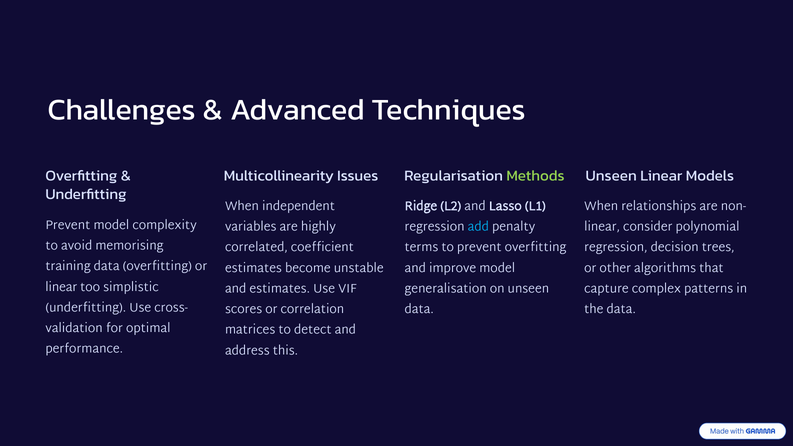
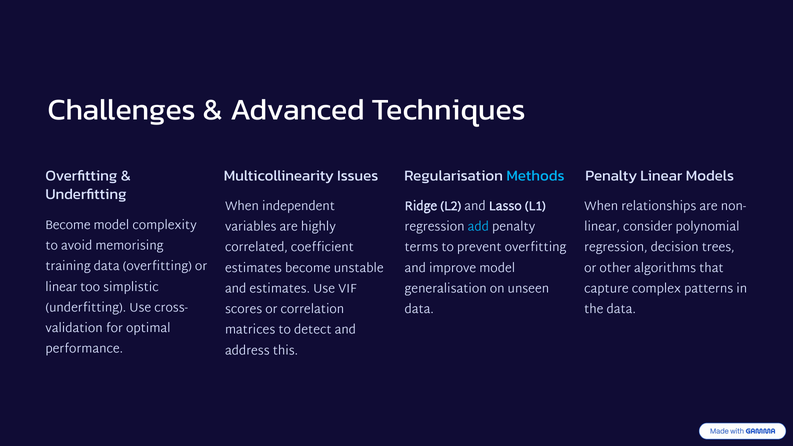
Methods colour: light green -> light blue (536, 176)
Unseen: Unseen -> Penalty (611, 176)
Prevent: Prevent -> Become (68, 225)
